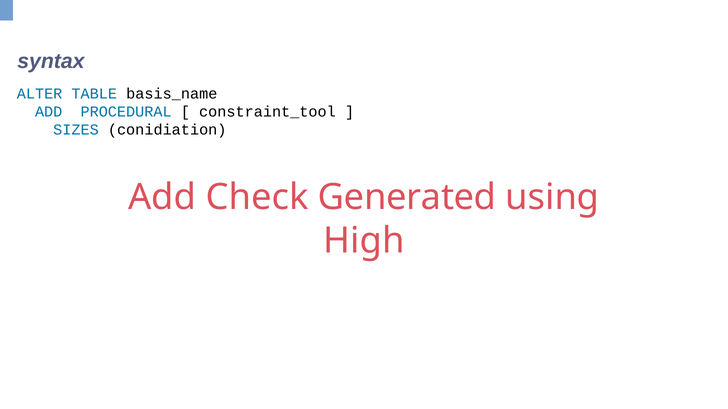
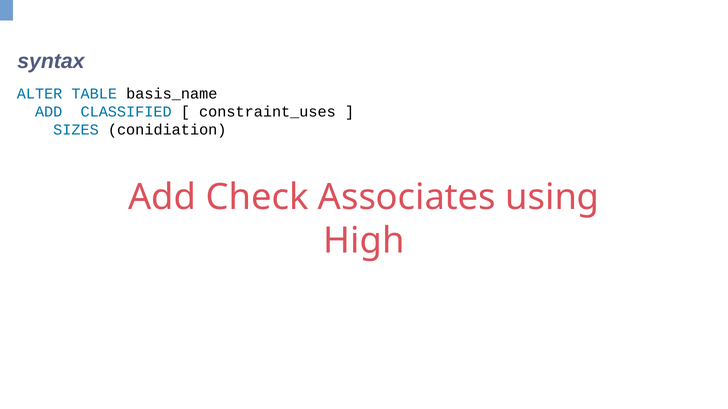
PROCEDURAL: PROCEDURAL -> CLASSIFIED (126, 112)
constraint_tool: constraint_tool -> constraint_uses (267, 112)
Generated: Generated -> Associates (407, 197)
